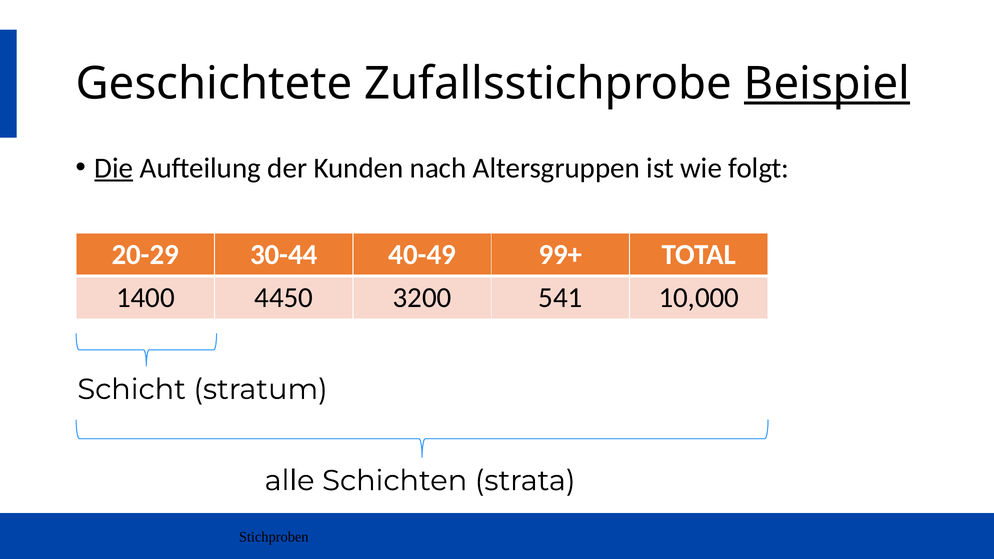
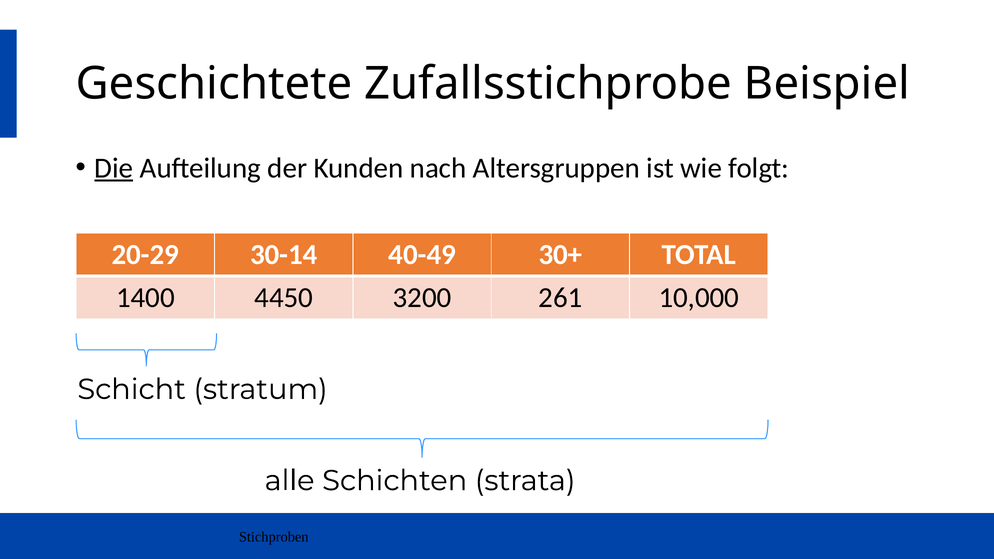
Beispiel underline: present -> none (827, 83)
30-44: 30-44 -> 30-14 (284, 255)
99+: 99+ -> 30+ (560, 255)
541: 541 -> 261 (560, 298)
